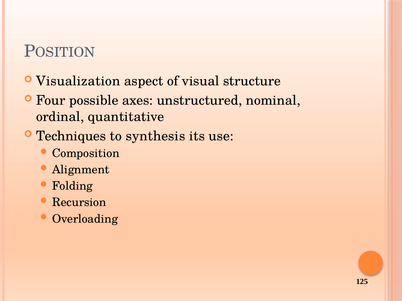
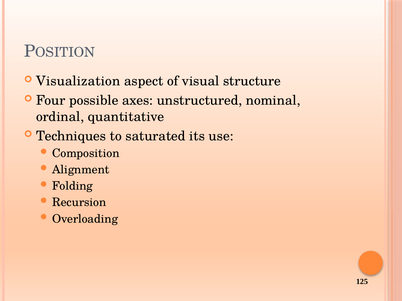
synthesis: synthesis -> saturated (156, 136)
